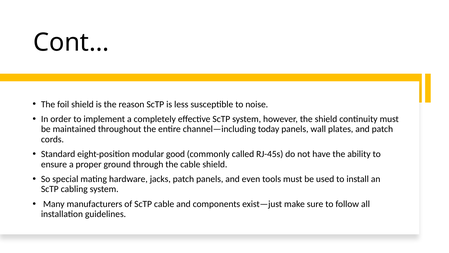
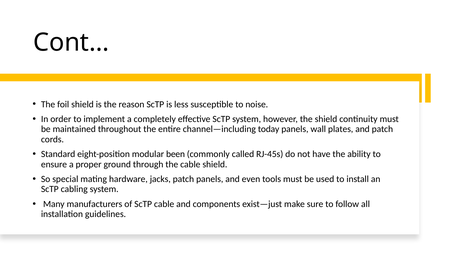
good: good -> been (176, 154)
